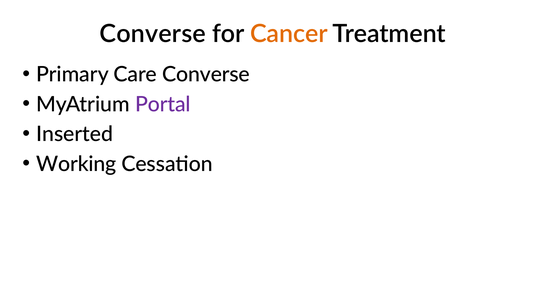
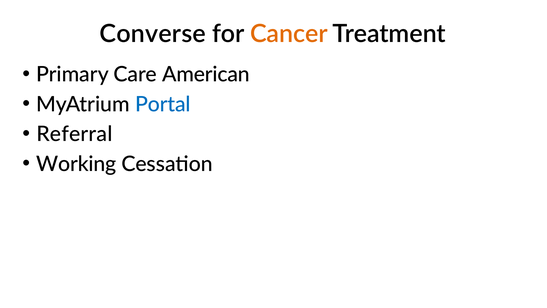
Care Converse: Converse -> American (206, 74)
Portal colour: purple -> blue (163, 104)
Inserted: Inserted -> Referral (74, 134)
